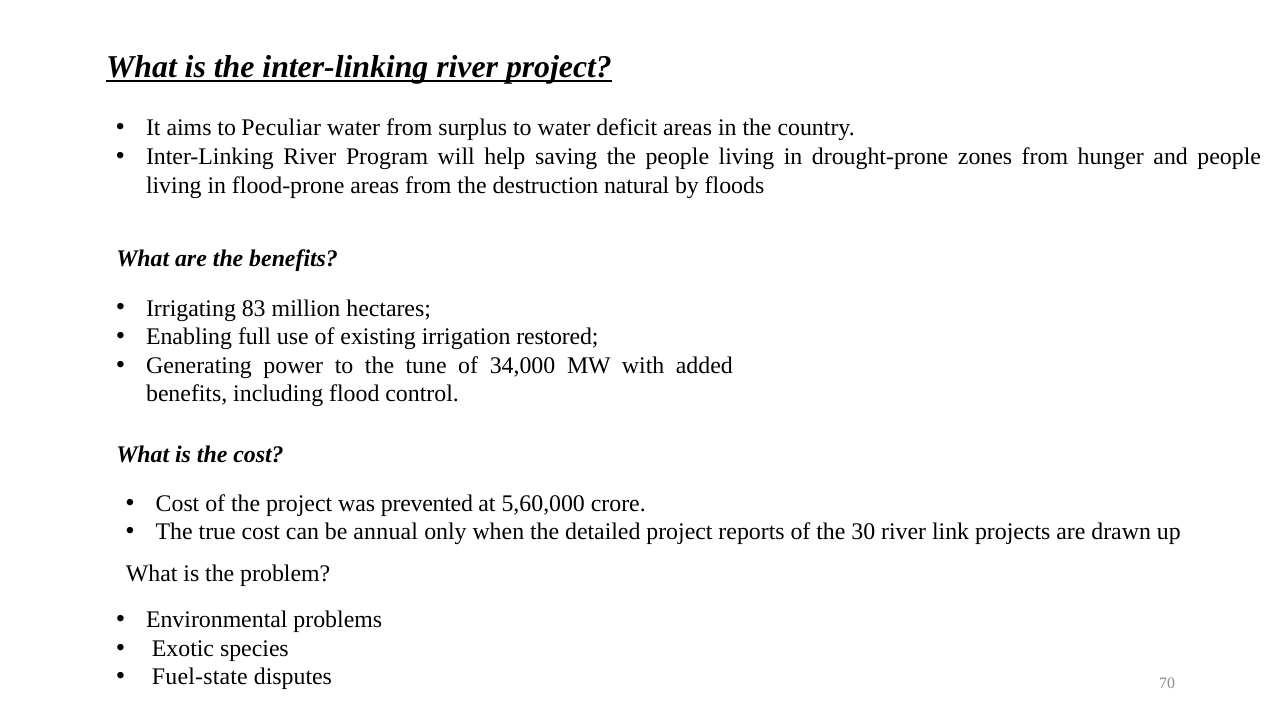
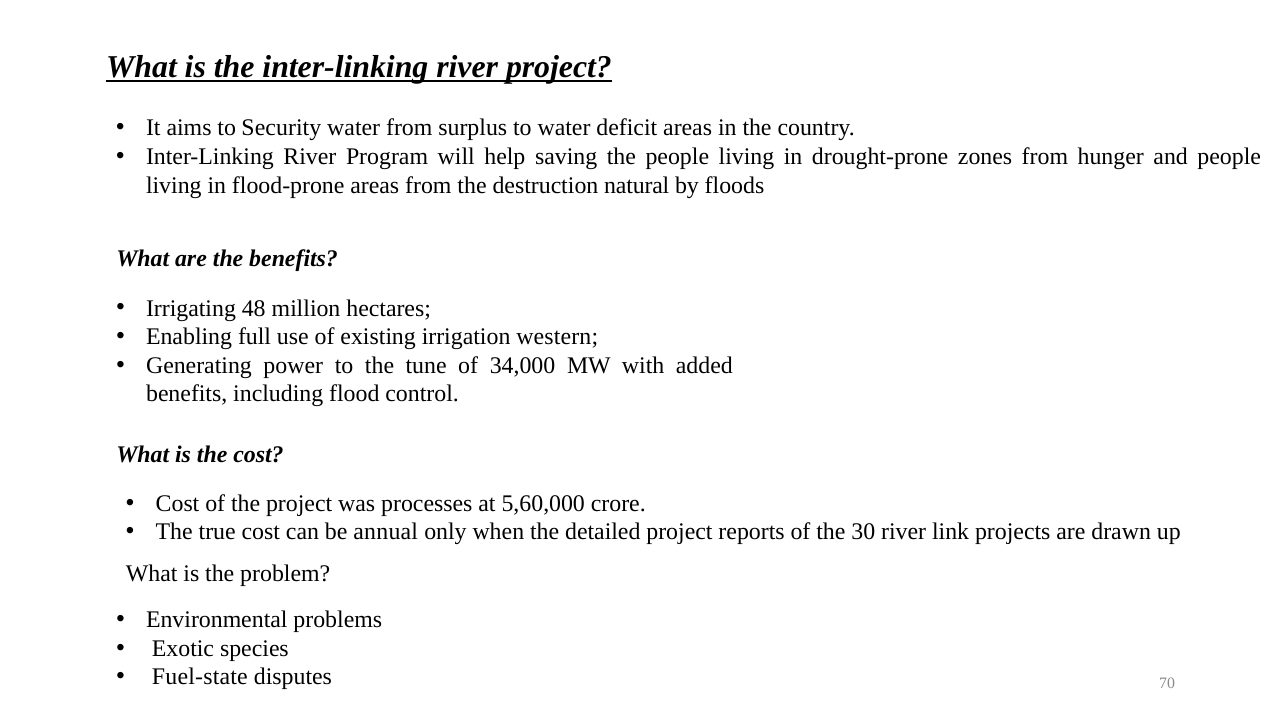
Peculiar: Peculiar -> Security (281, 128)
83: 83 -> 48 (254, 308)
restored: restored -> western (557, 337)
prevented: prevented -> processes (427, 504)
